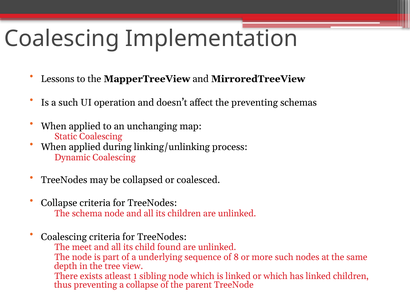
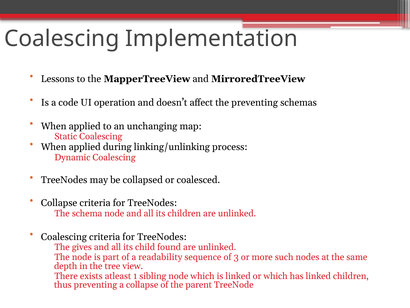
a such: such -> code (68, 102)
meet: meet -> gives (82, 247)
underlying: underlying -> readability (160, 257)
8: 8 -> 3 (236, 257)
